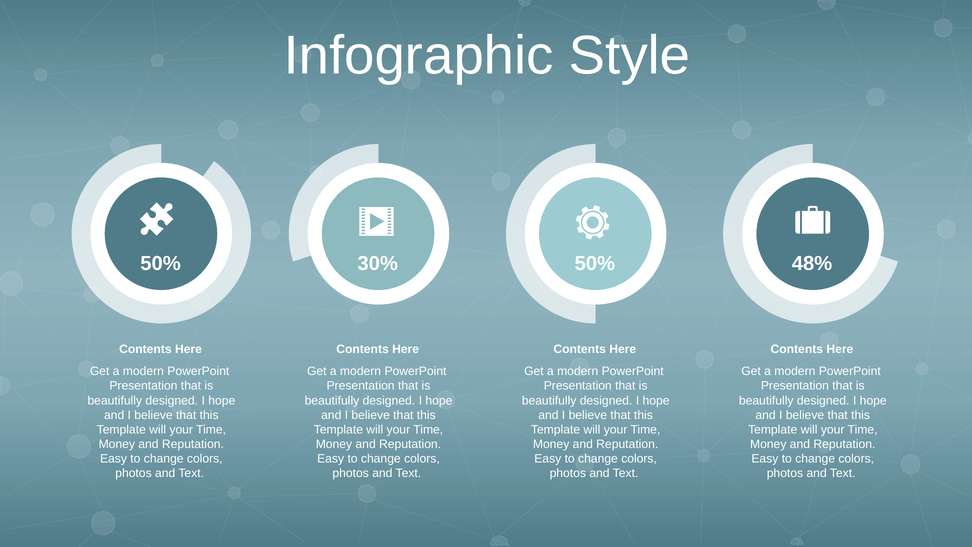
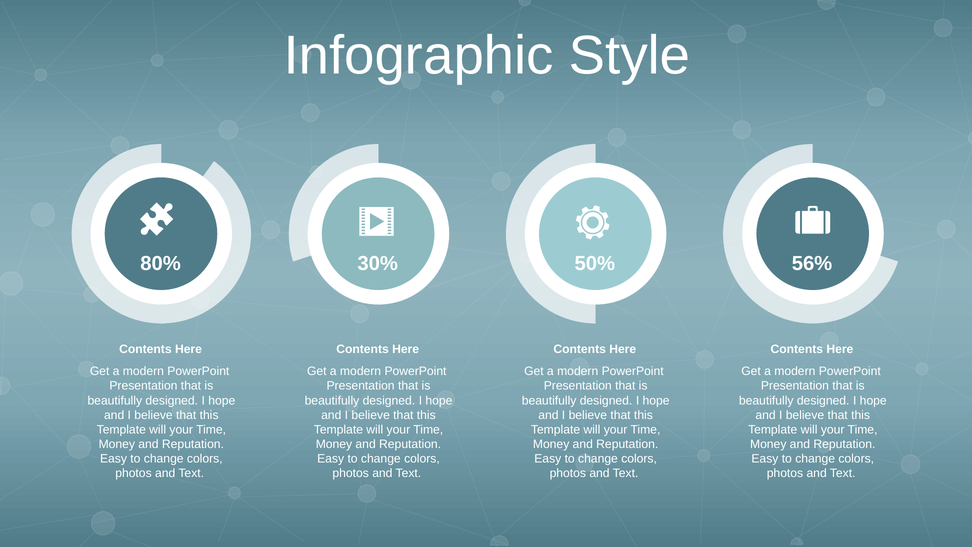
50%: 50% -> 80% (161, 263)
48%: 48% -> 56% (812, 263)
